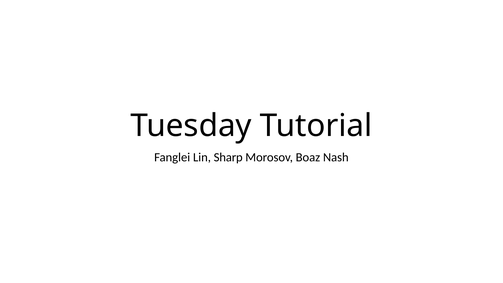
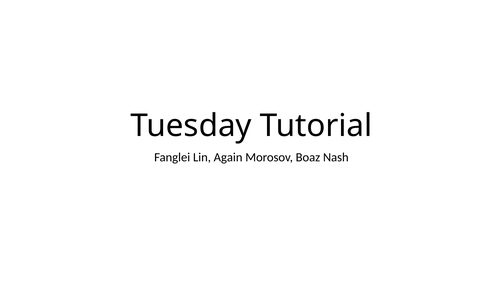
Sharp: Sharp -> Again (228, 157)
